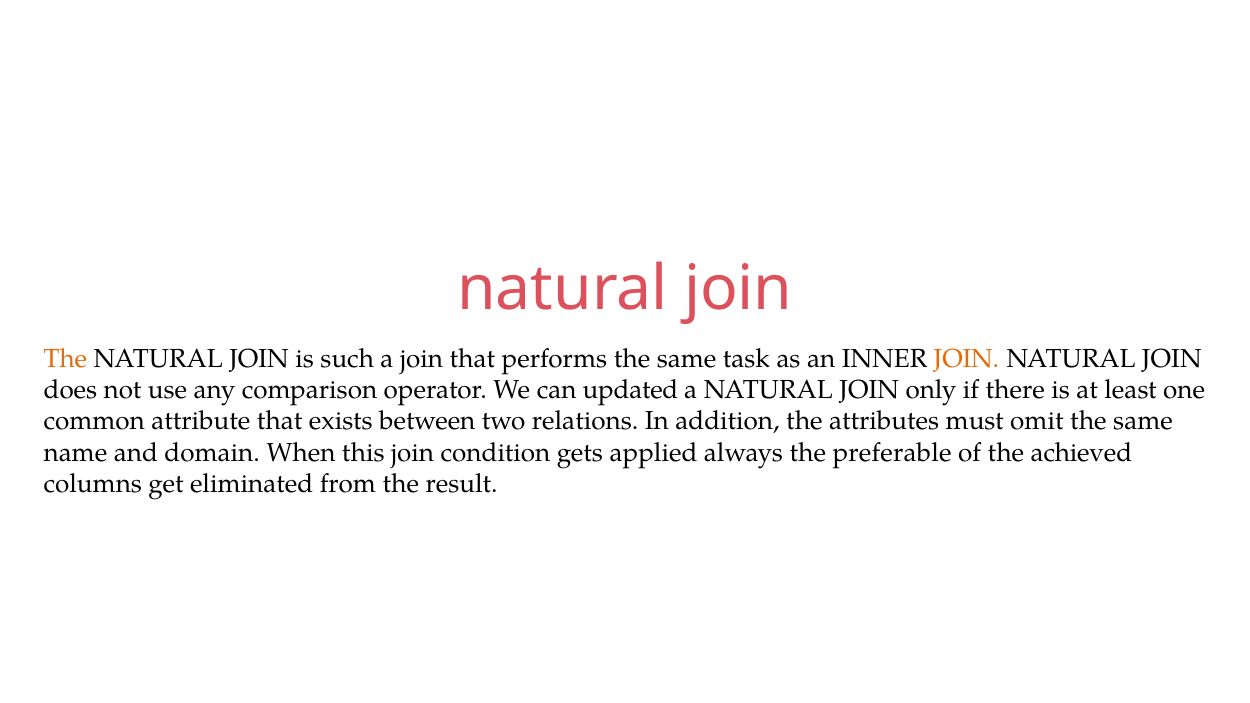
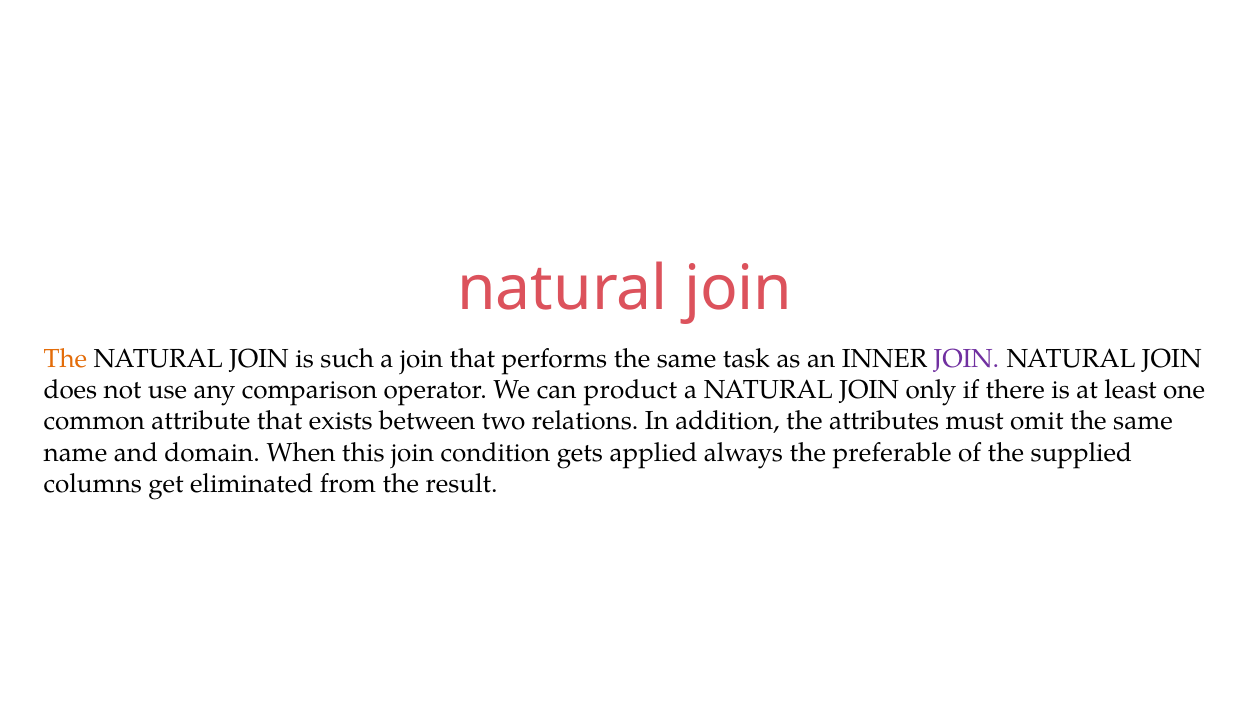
JOIN colour: orange -> purple (966, 359)
updated: updated -> product (630, 390)
achieved: achieved -> supplied (1081, 453)
